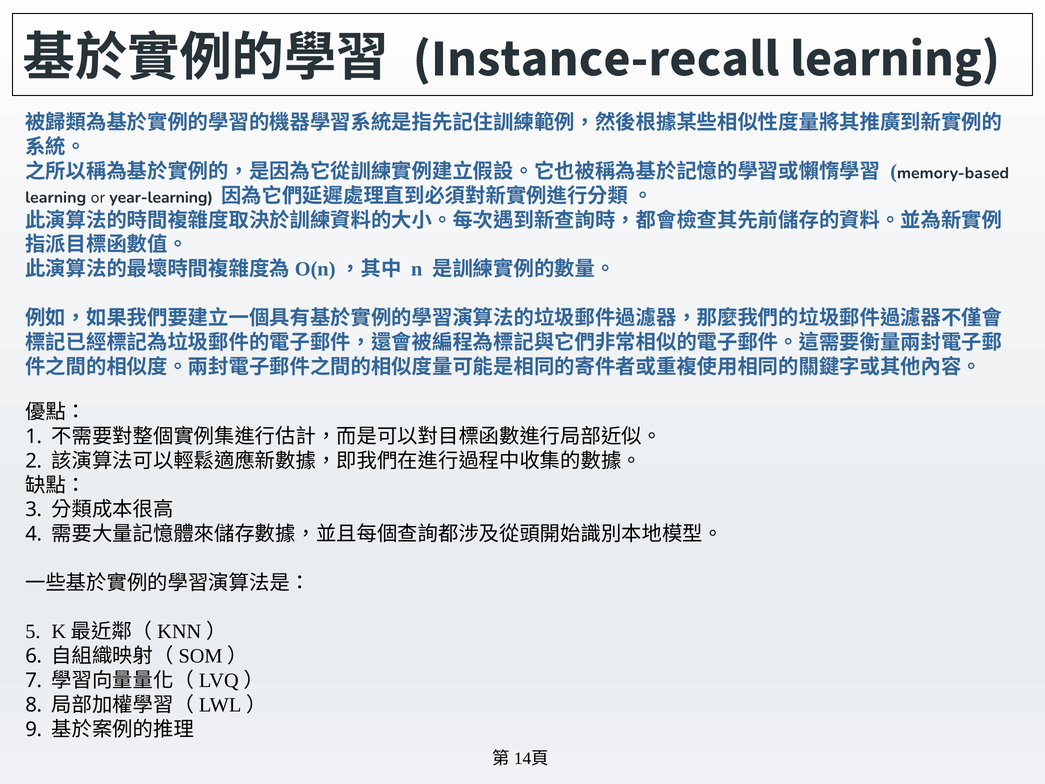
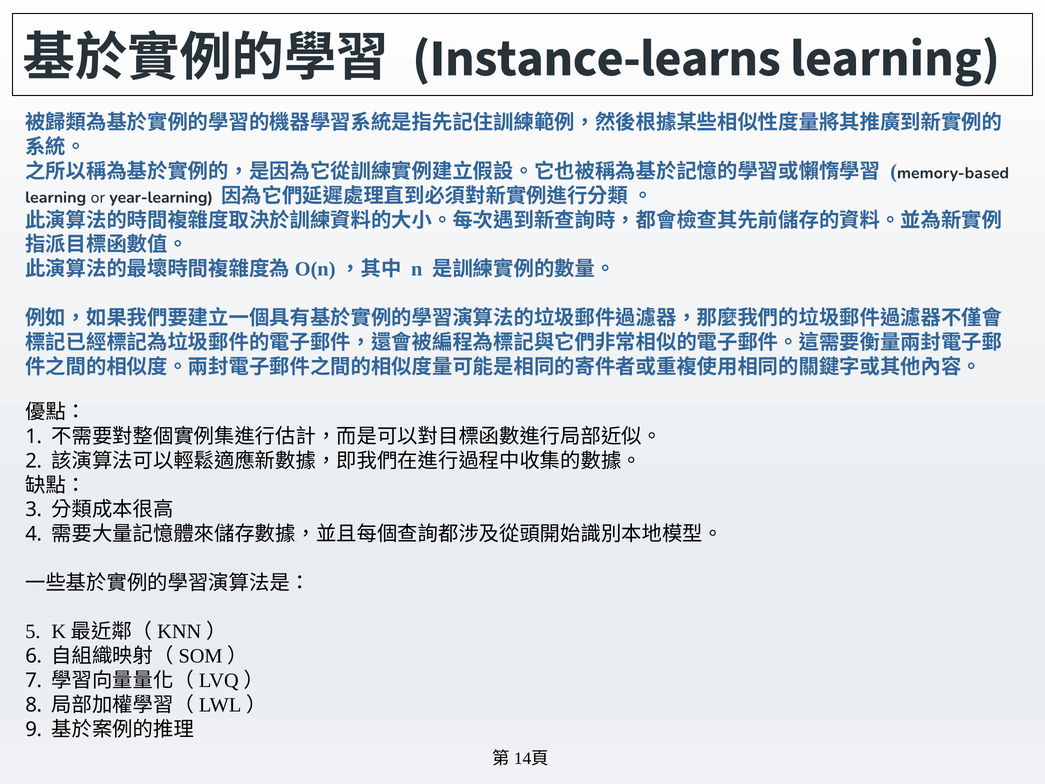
Instance-recall: Instance-recall -> Instance-learns (597, 58)
